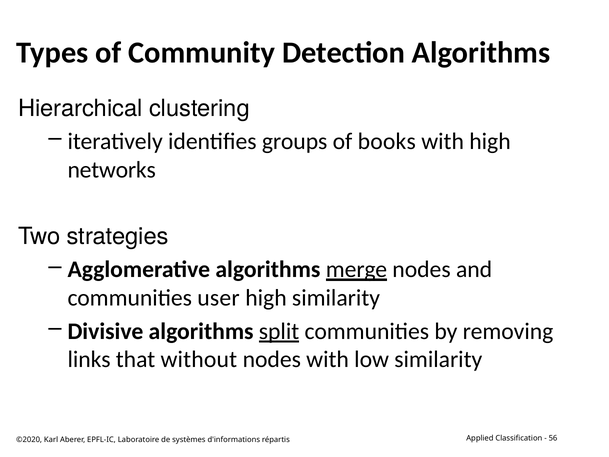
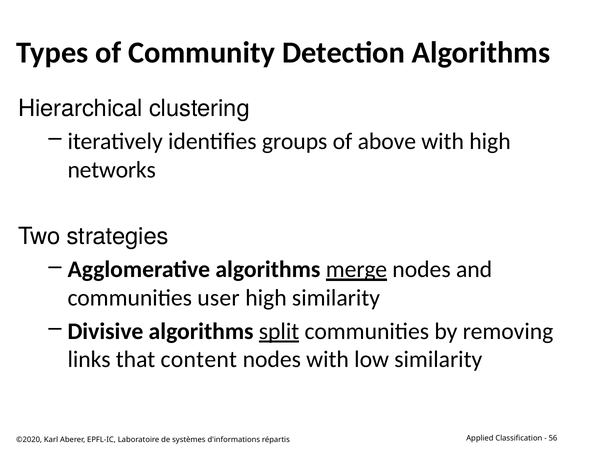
books: books -> above (387, 141)
without: without -> content (199, 359)
